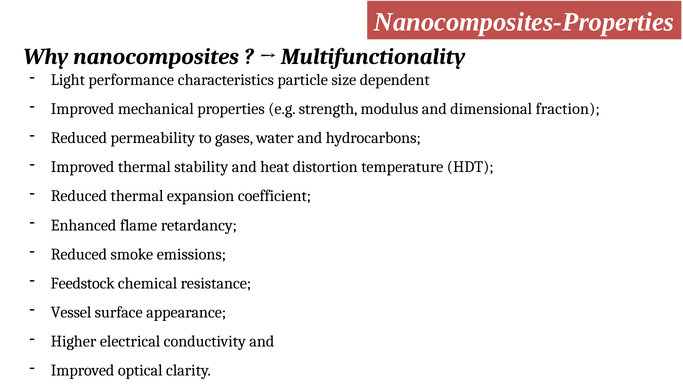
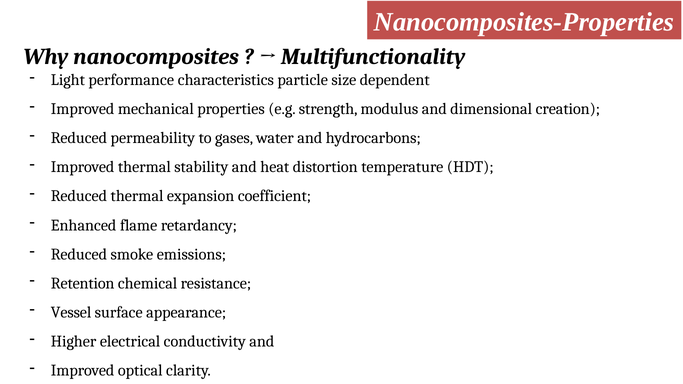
fraction: fraction -> creation (568, 109)
Feedstock: Feedstock -> Retention (83, 283)
